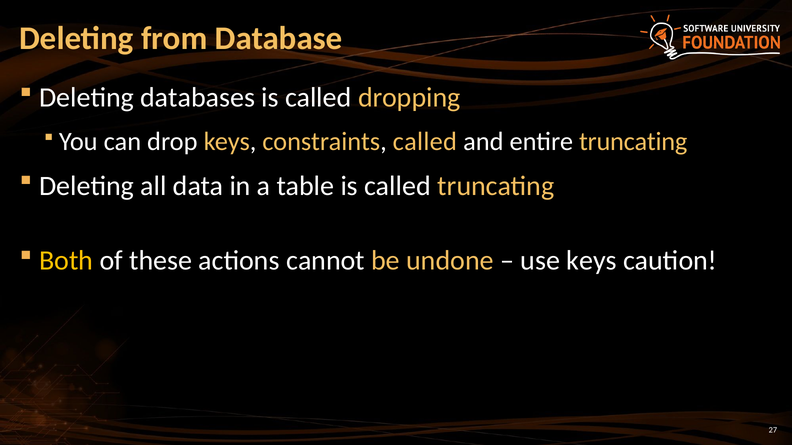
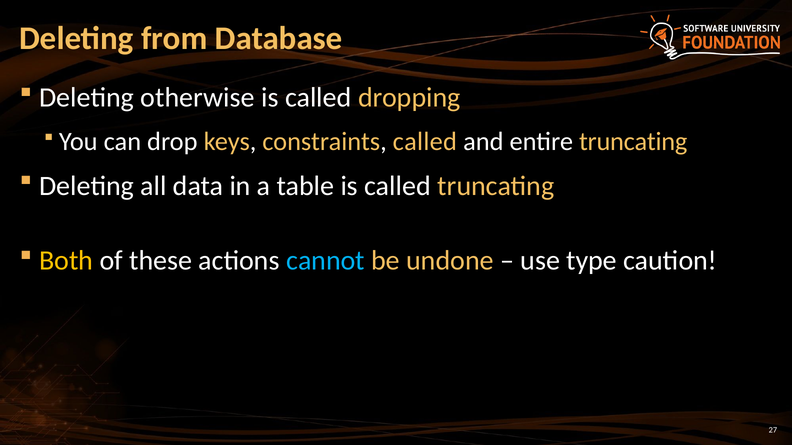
databases: databases -> otherwise (198, 98)
cannot colour: white -> light blue (326, 261)
use keys: keys -> type (592, 261)
